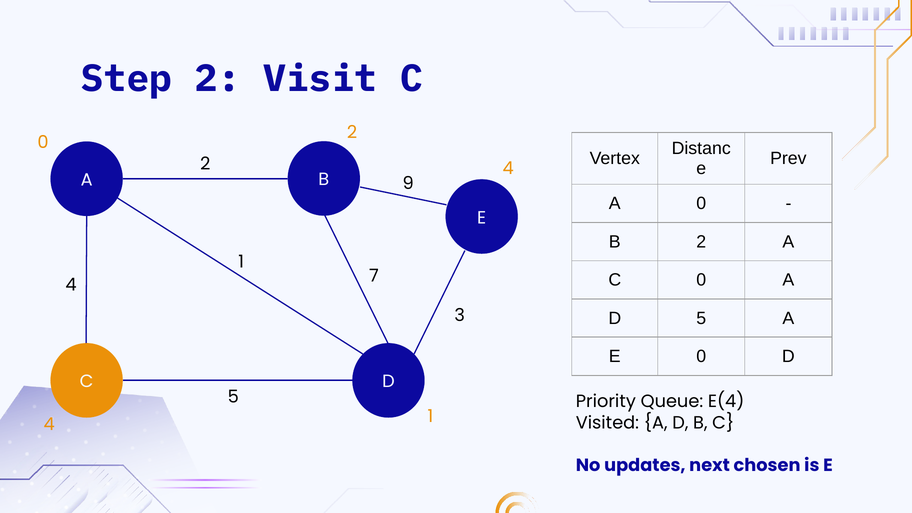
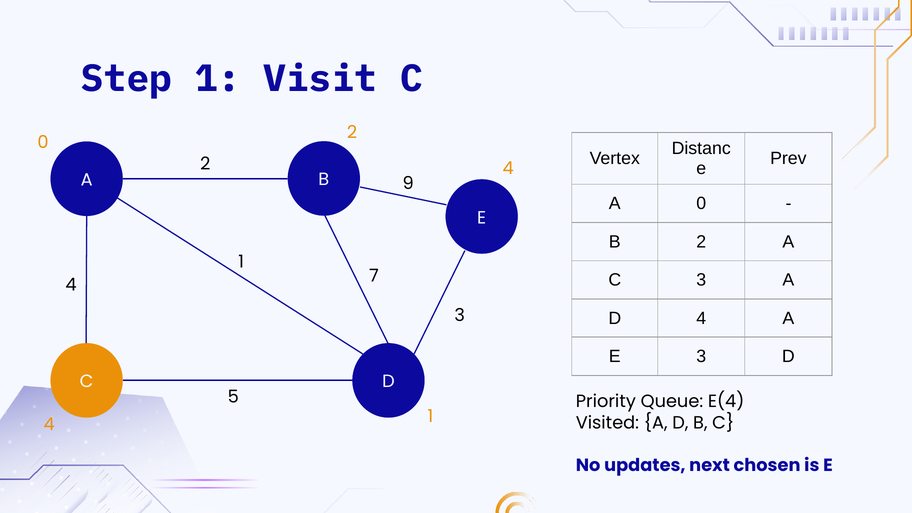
Step 2: 2 -> 1 (218, 79)
C 0: 0 -> 3 (701, 280)
5: 5 -> 4 (701, 318)
E 0: 0 -> 3 (701, 357)
